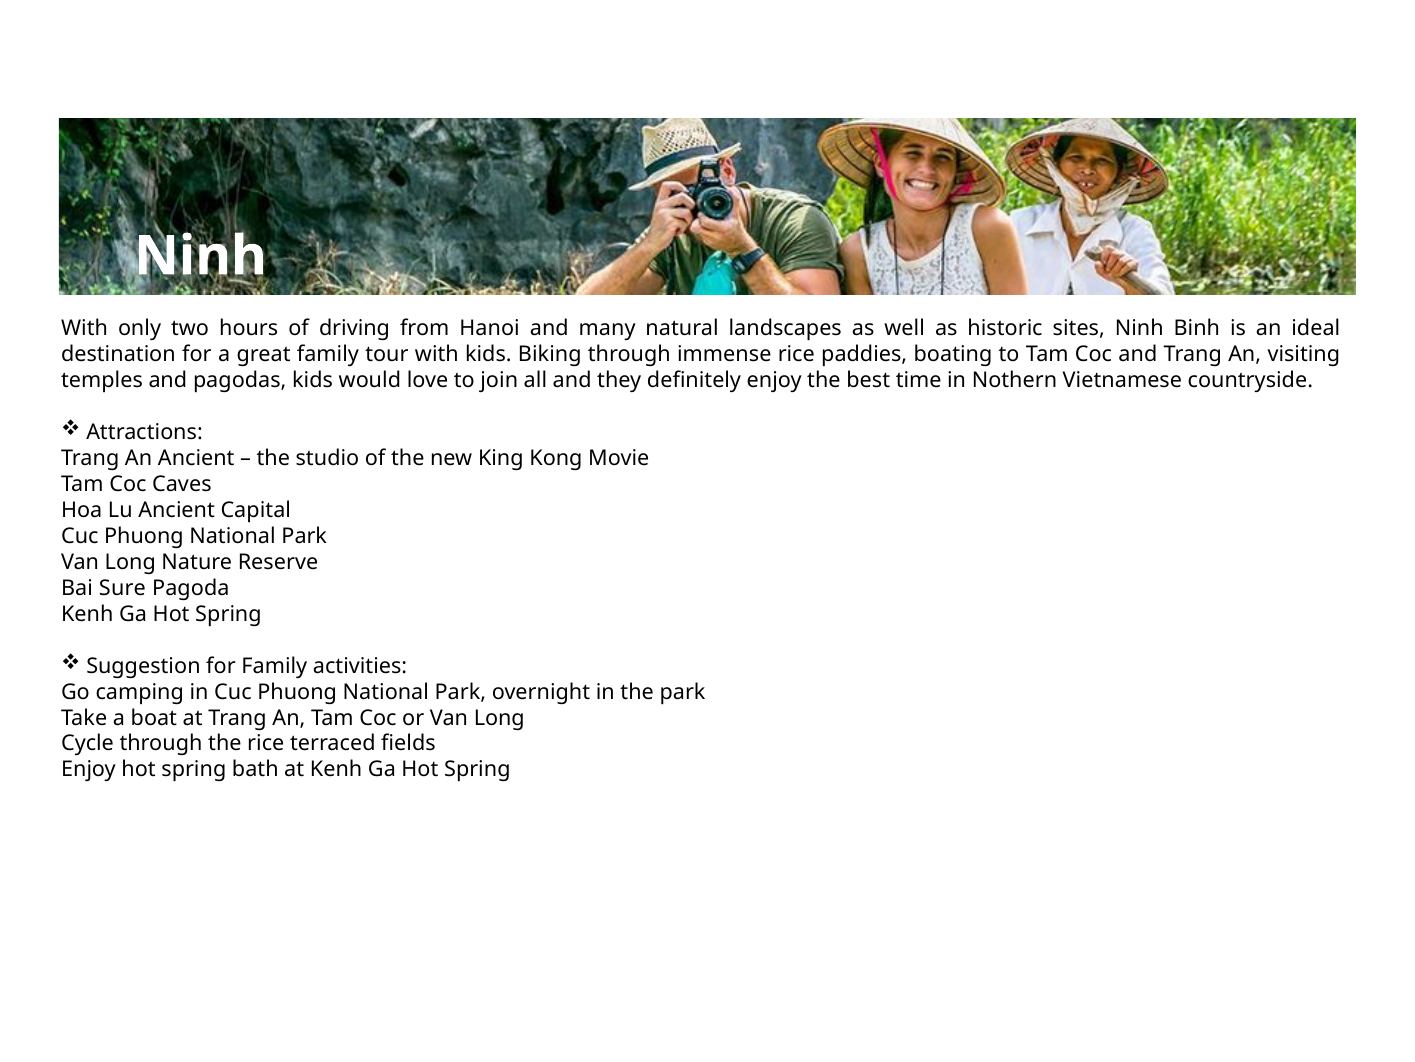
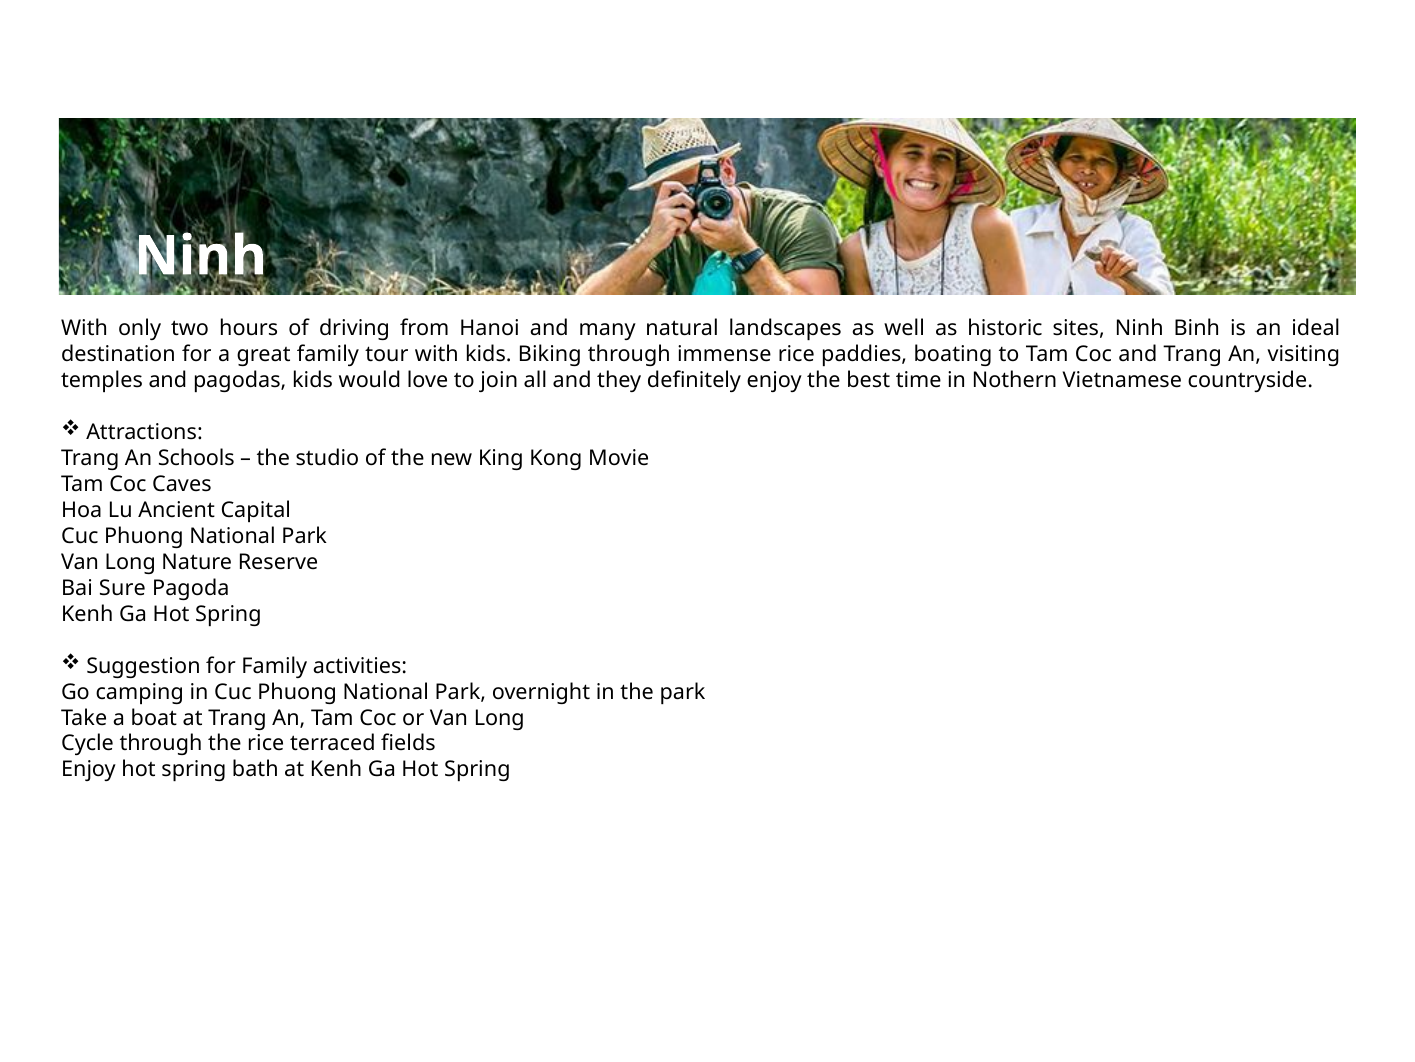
An Ancient: Ancient -> Schools (196, 458)
